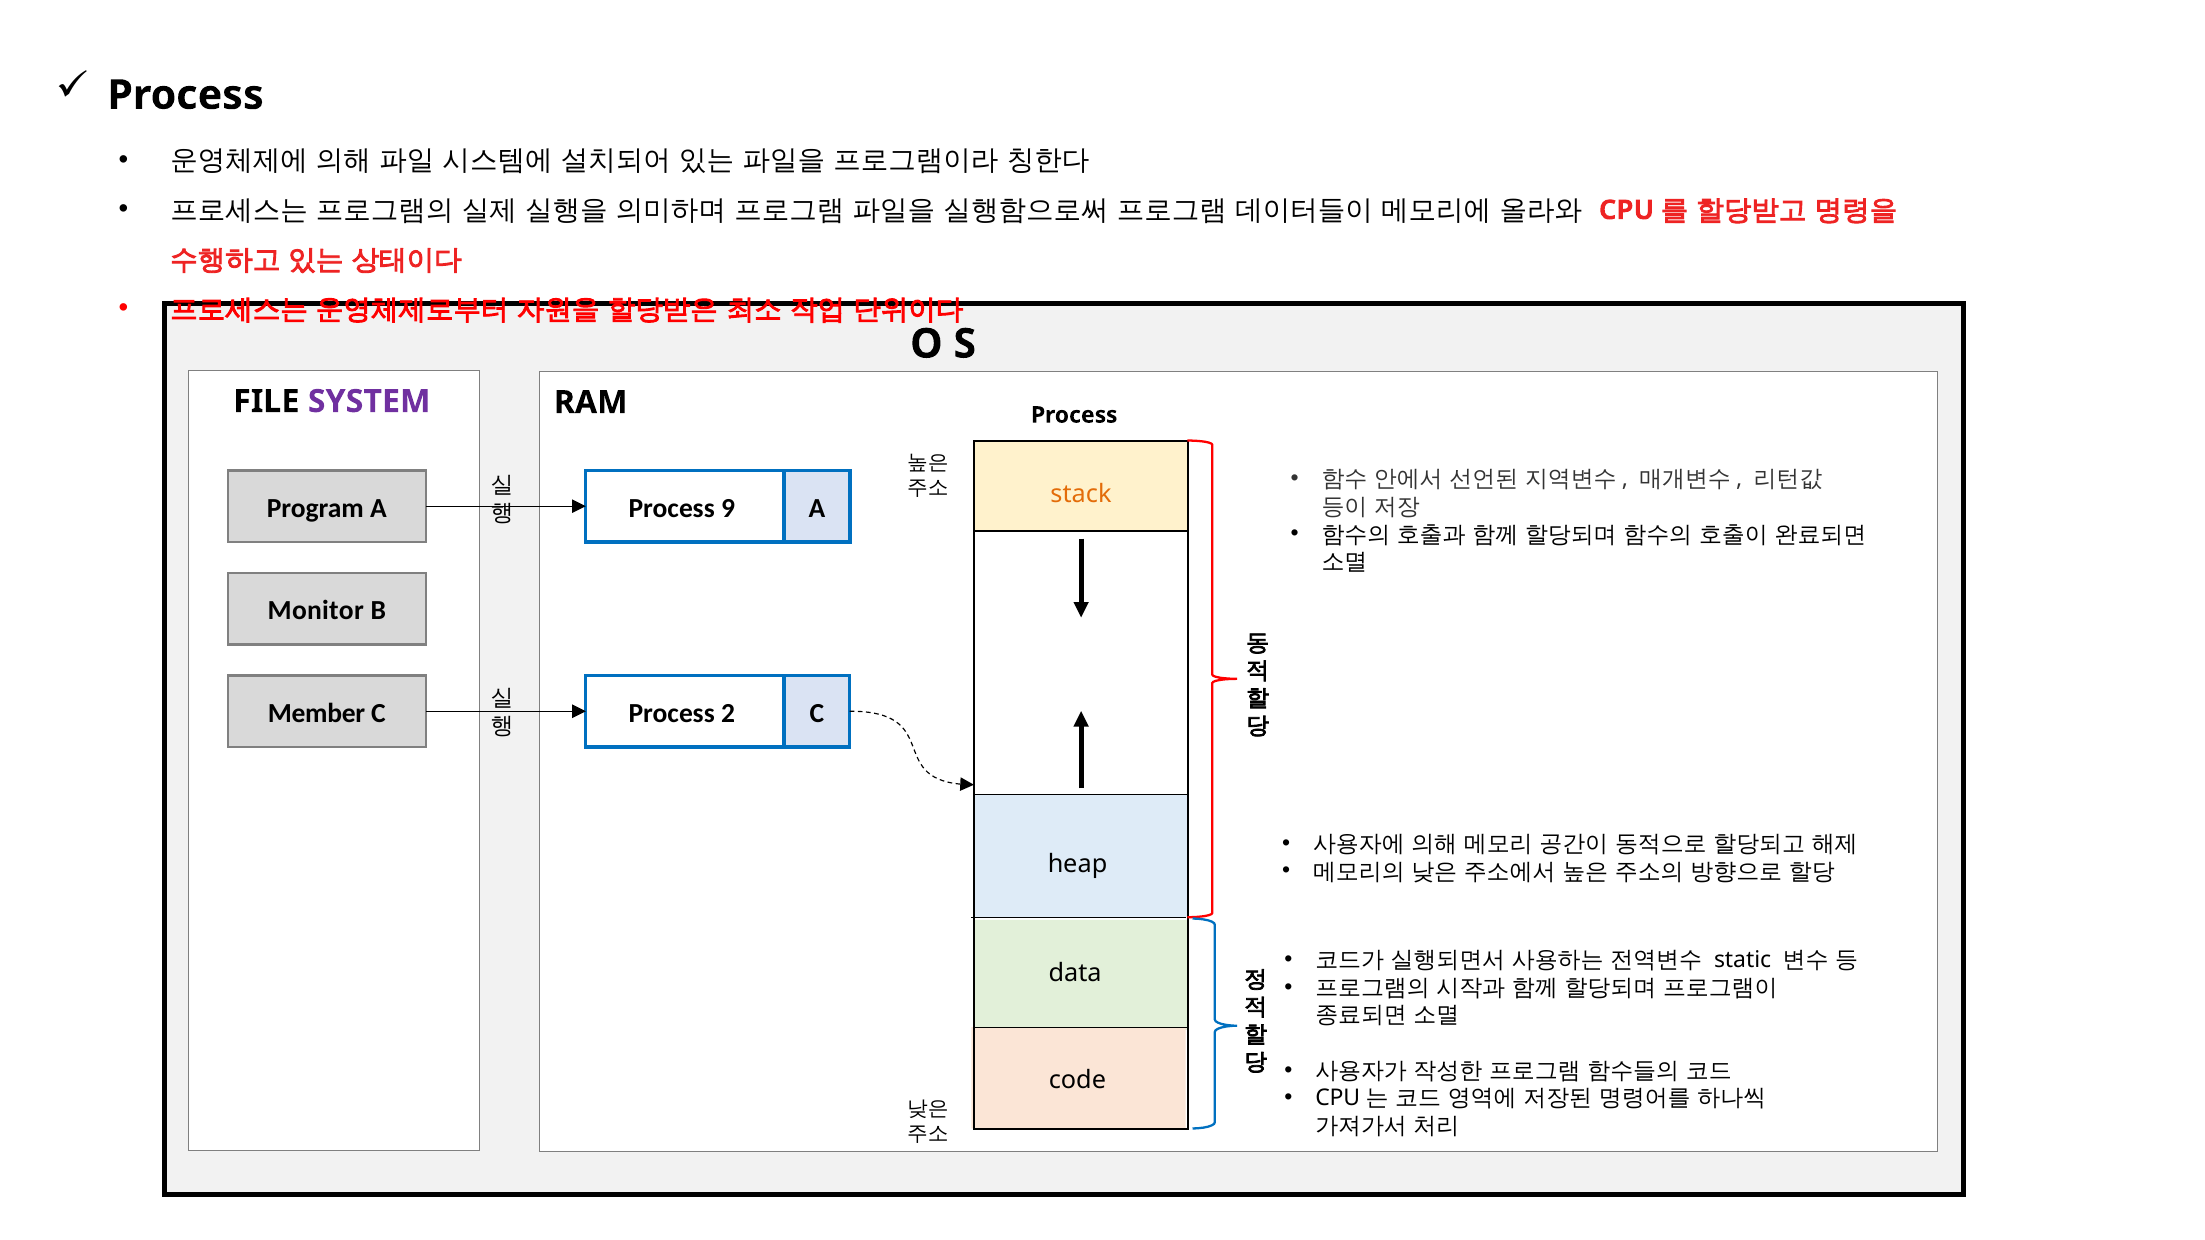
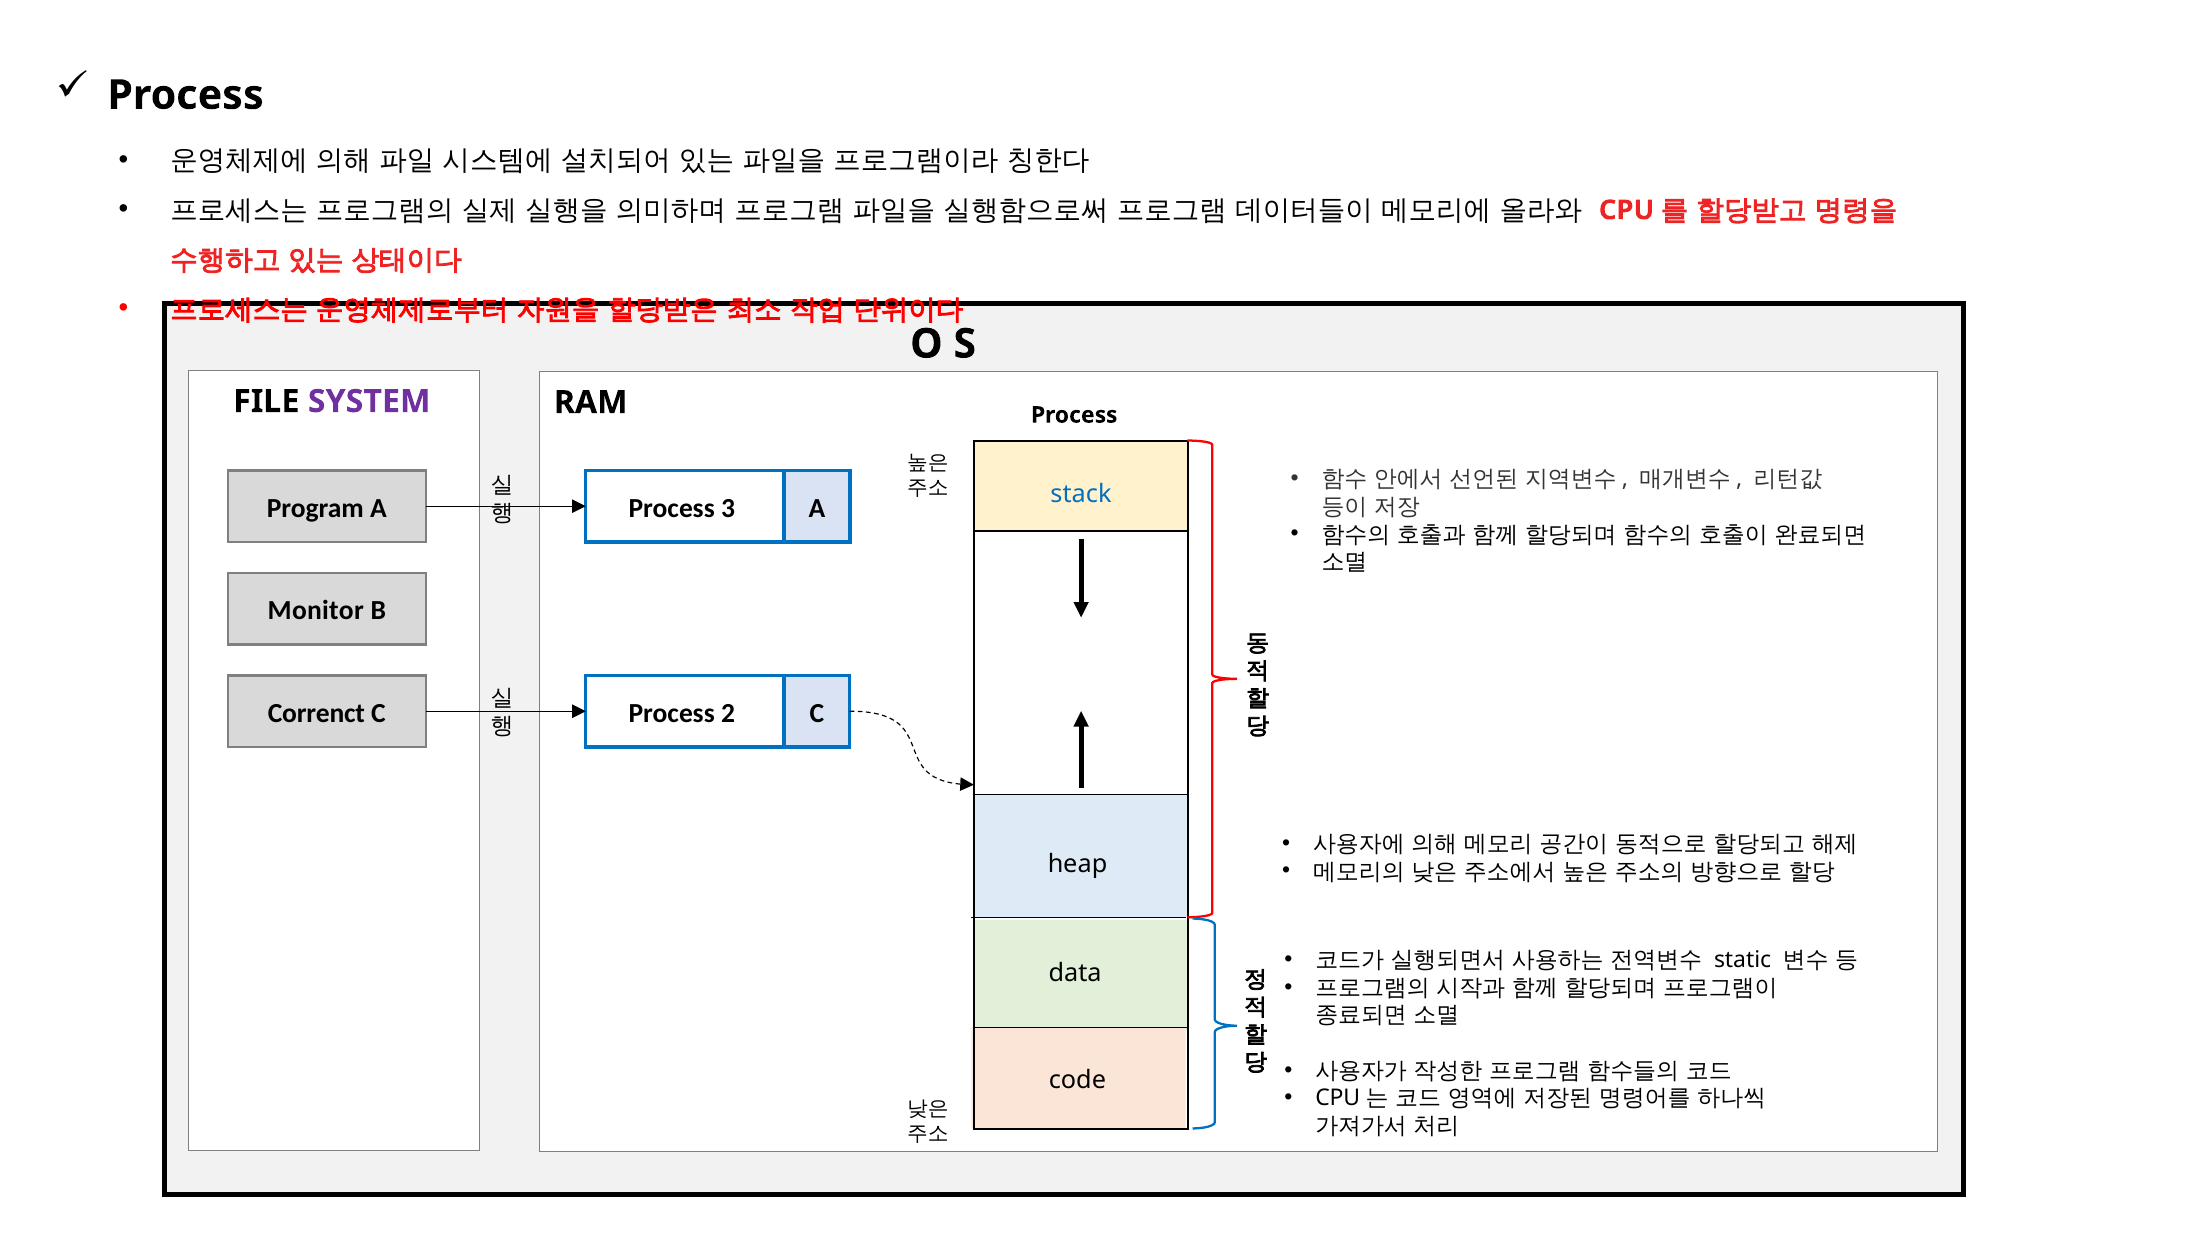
stack colour: orange -> blue (1081, 494)
9: 9 -> 3 (728, 508)
Member: Member -> Correnct (316, 713)
